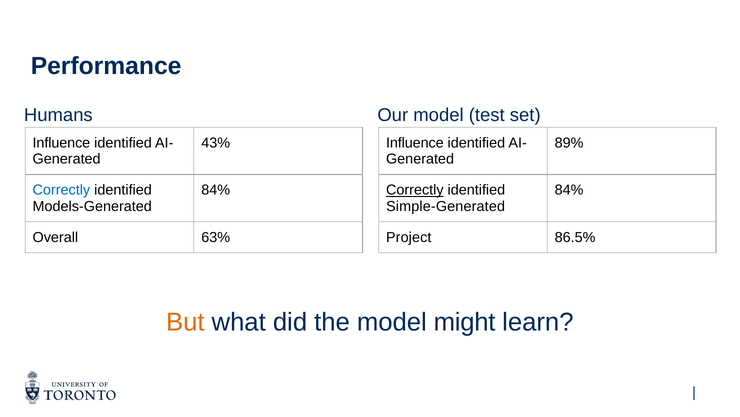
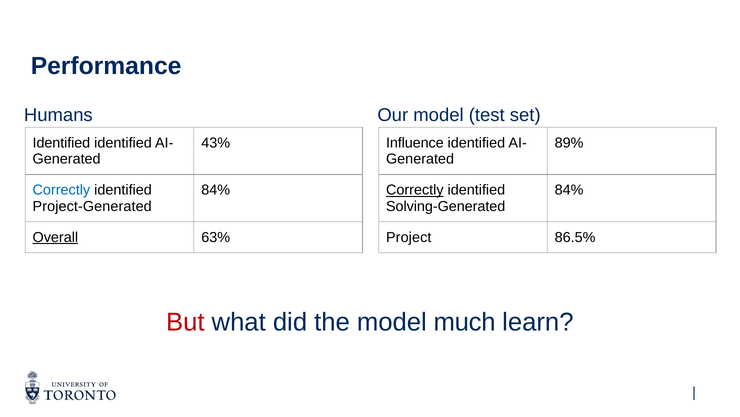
Influence: Influence -> Identified (61, 143)
Models-Generated: Models-Generated -> Project-Generated (92, 206)
Simple-Generated: Simple-Generated -> Solving-Generated (446, 206)
Overall underline: none -> present (55, 237)
But colour: orange -> red (185, 322)
might: might -> much (465, 322)
